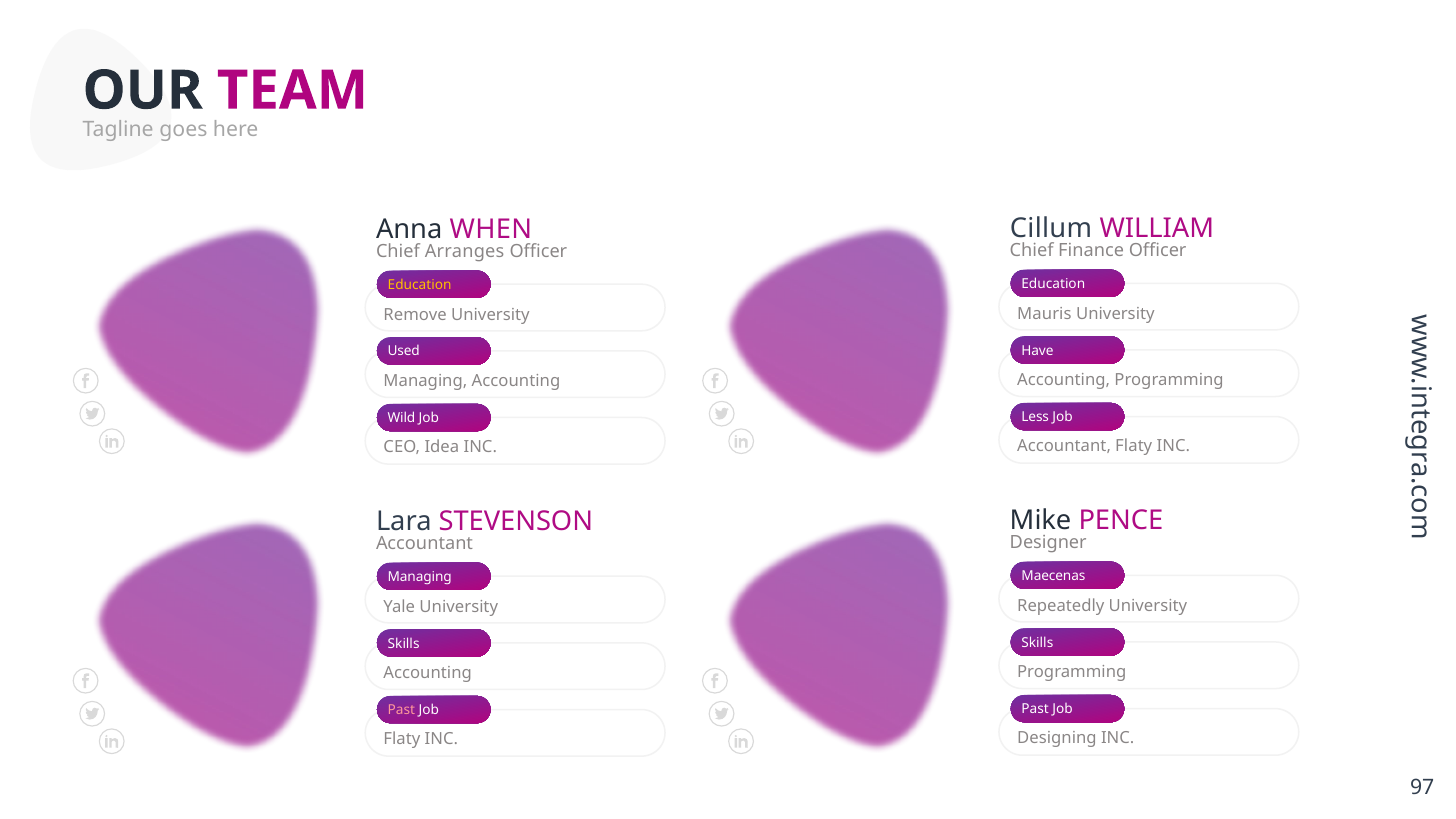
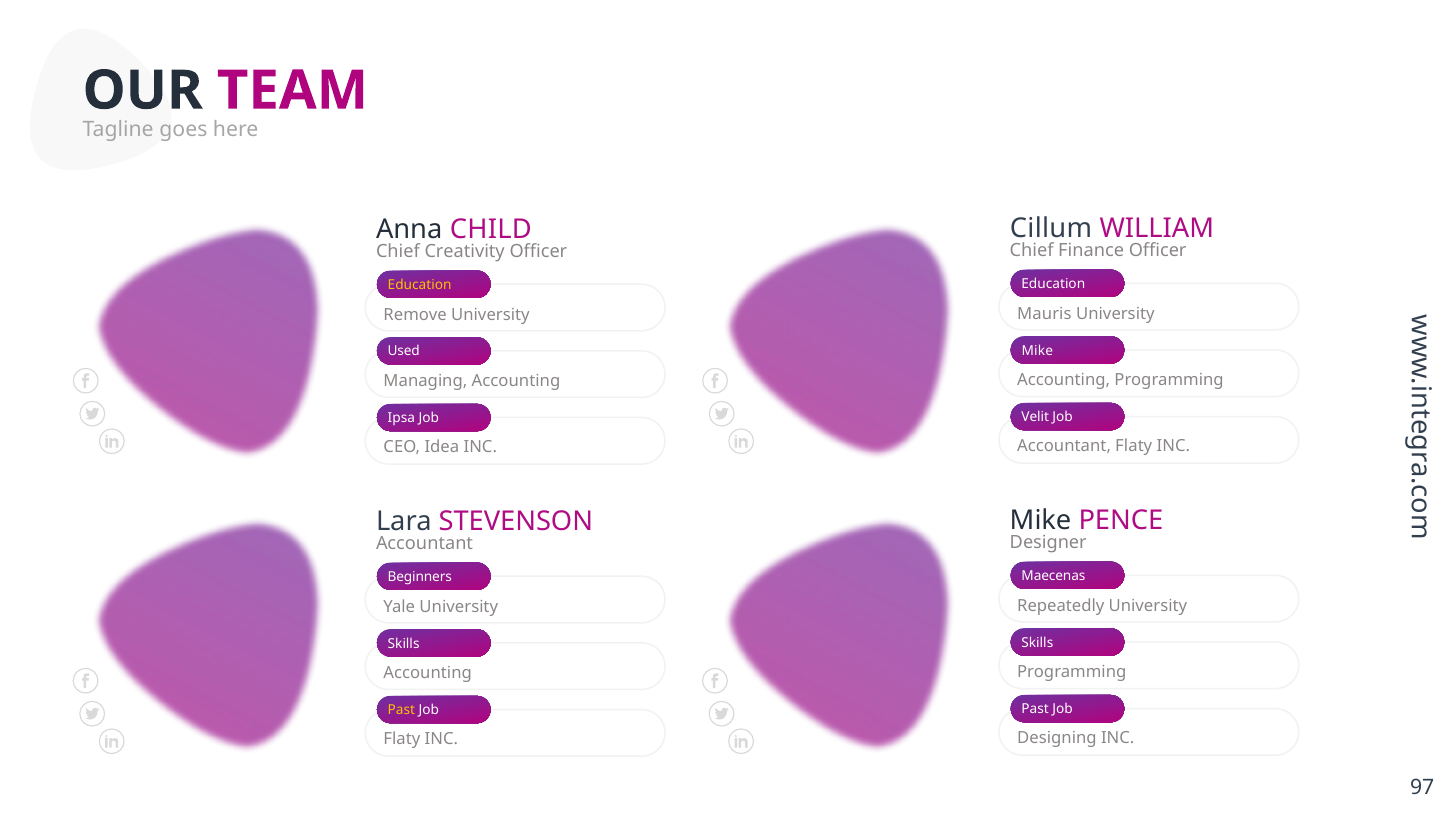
WHEN: WHEN -> CHILD (491, 230)
Arranges: Arranges -> Creativity (465, 252)
Have: Have -> Mike (1037, 351)
Less: Less -> Velit (1035, 417)
Wild: Wild -> Ipsa (401, 418)
Managing: Managing -> Beginners (420, 577)
Past colour: pink -> yellow (401, 710)
